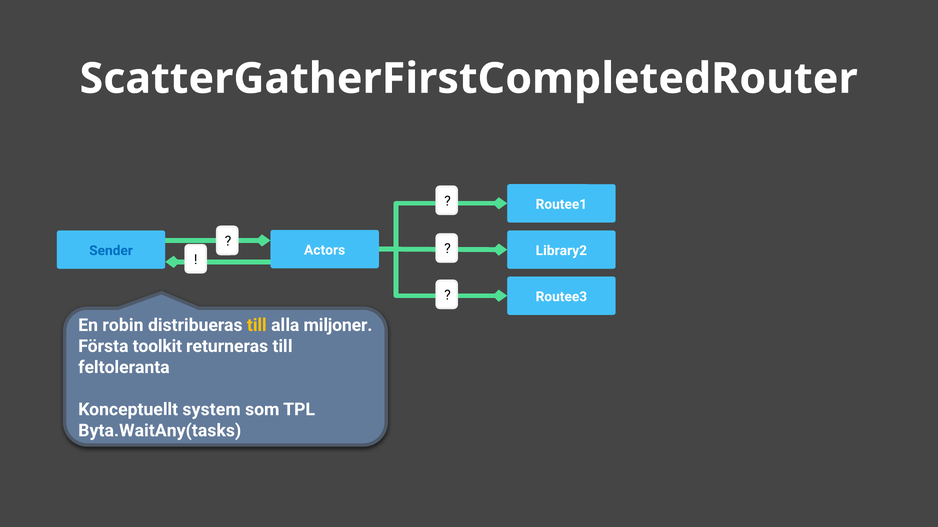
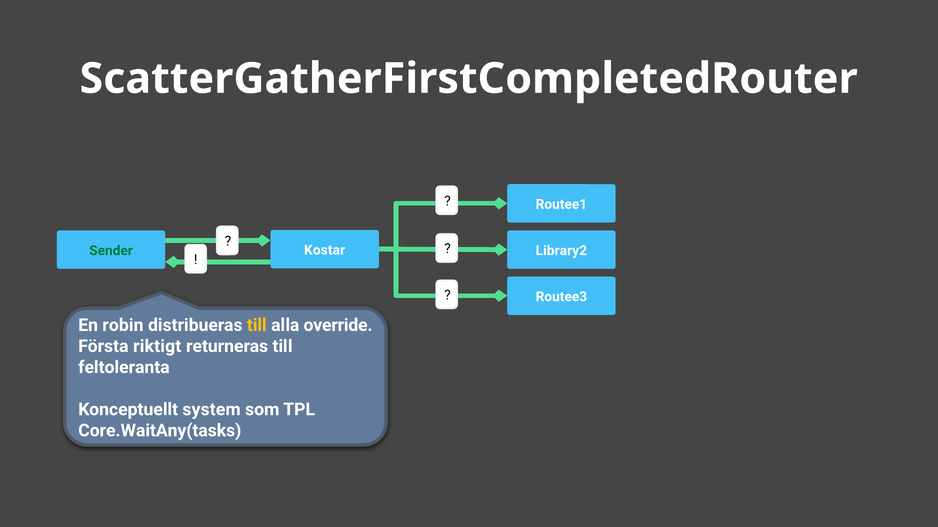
Actors: Actors -> Kostar (325, 250)
Sender colour: blue -> green (111, 251)
miljoner: miljoner -> override (338, 325)
toolkit: toolkit -> riktigt (157, 347)
Byta.WaitAny(tasks: Byta.WaitAny(tasks -> Core.WaitAny(tasks (160, 431)
